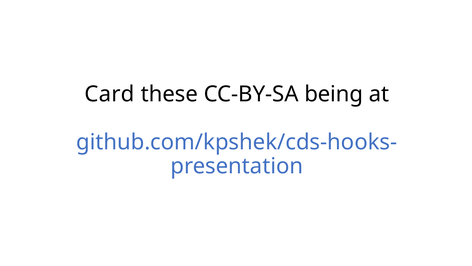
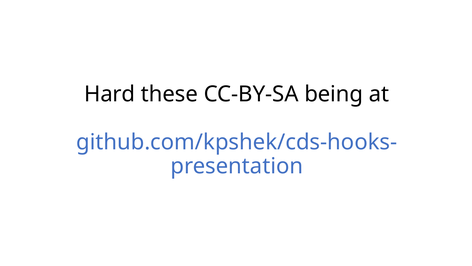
Card: Card -> Hard (110, 94)
